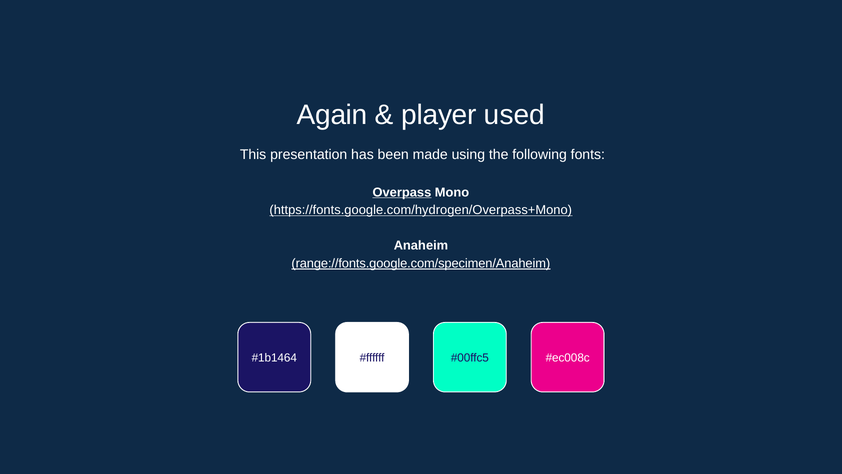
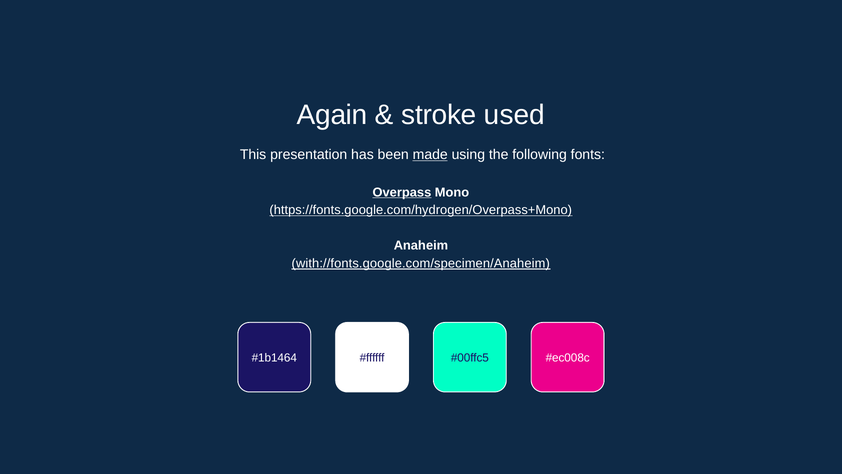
player: player -> stroke (439, 115)
made underline: none -> present (430, 155)
range://fonts.google.com/specimen/Anaheim: range://fonts.google.com/specimen/Anaheim -> with://fonts.google.com/specimen/Anaheim (421, 263)
